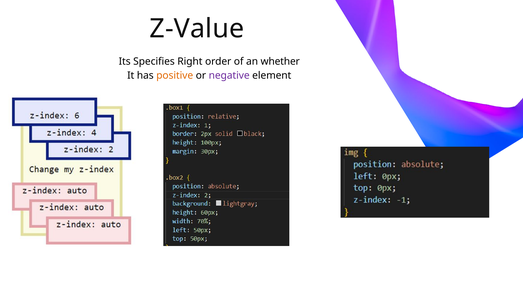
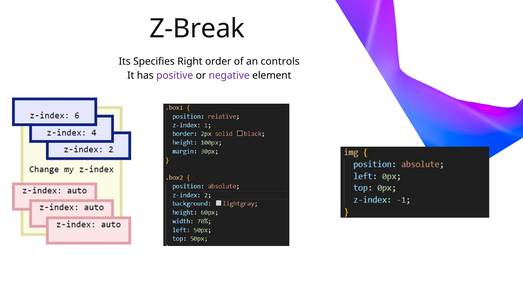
Z-Value: Z-Value -> Z-Break (197, 29)
whether: whether -> controls (280, 61)
positive colour: orange -> purple (175, 76)
